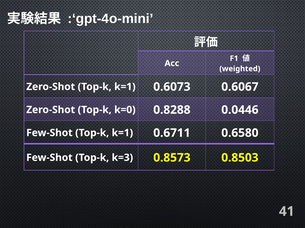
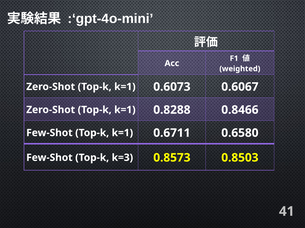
k=0: k=0 -> k=1 (125, 110)
0.0446: 0.0446 -> 0.8466 (240, 110)
